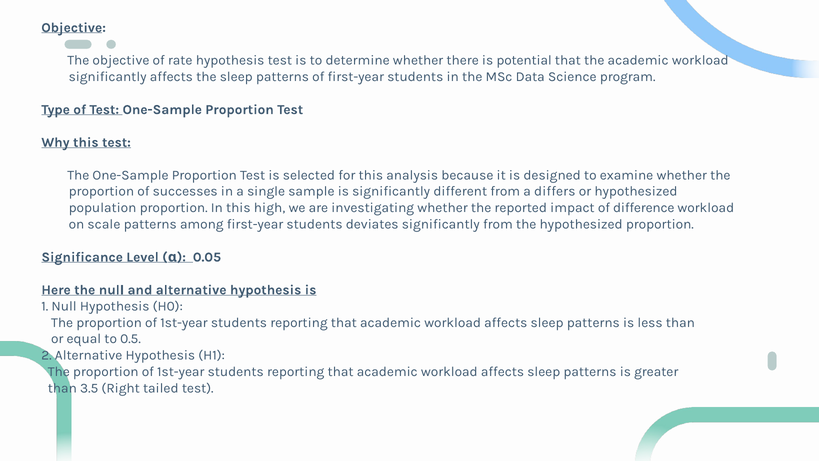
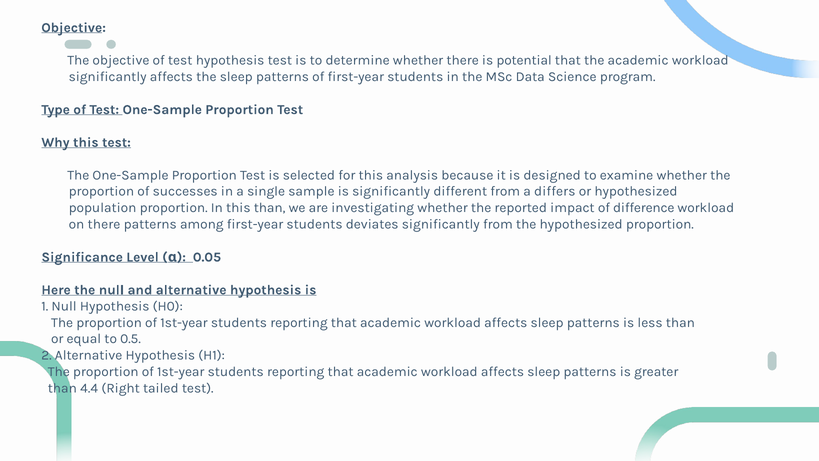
objective of rate: rate -> test (180, 60)
this high: high -> than (270, 208)
on scale: scale -> there (104, 224)
3.5: 3.5 -> 4.4 (89, 388)
